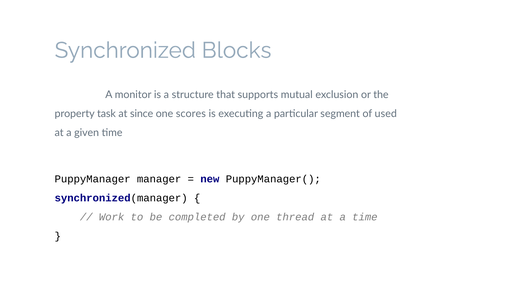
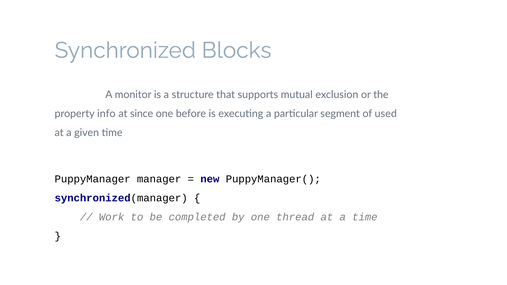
task: task -> info (106, 114)
scores: scores -> before (191, 114)
